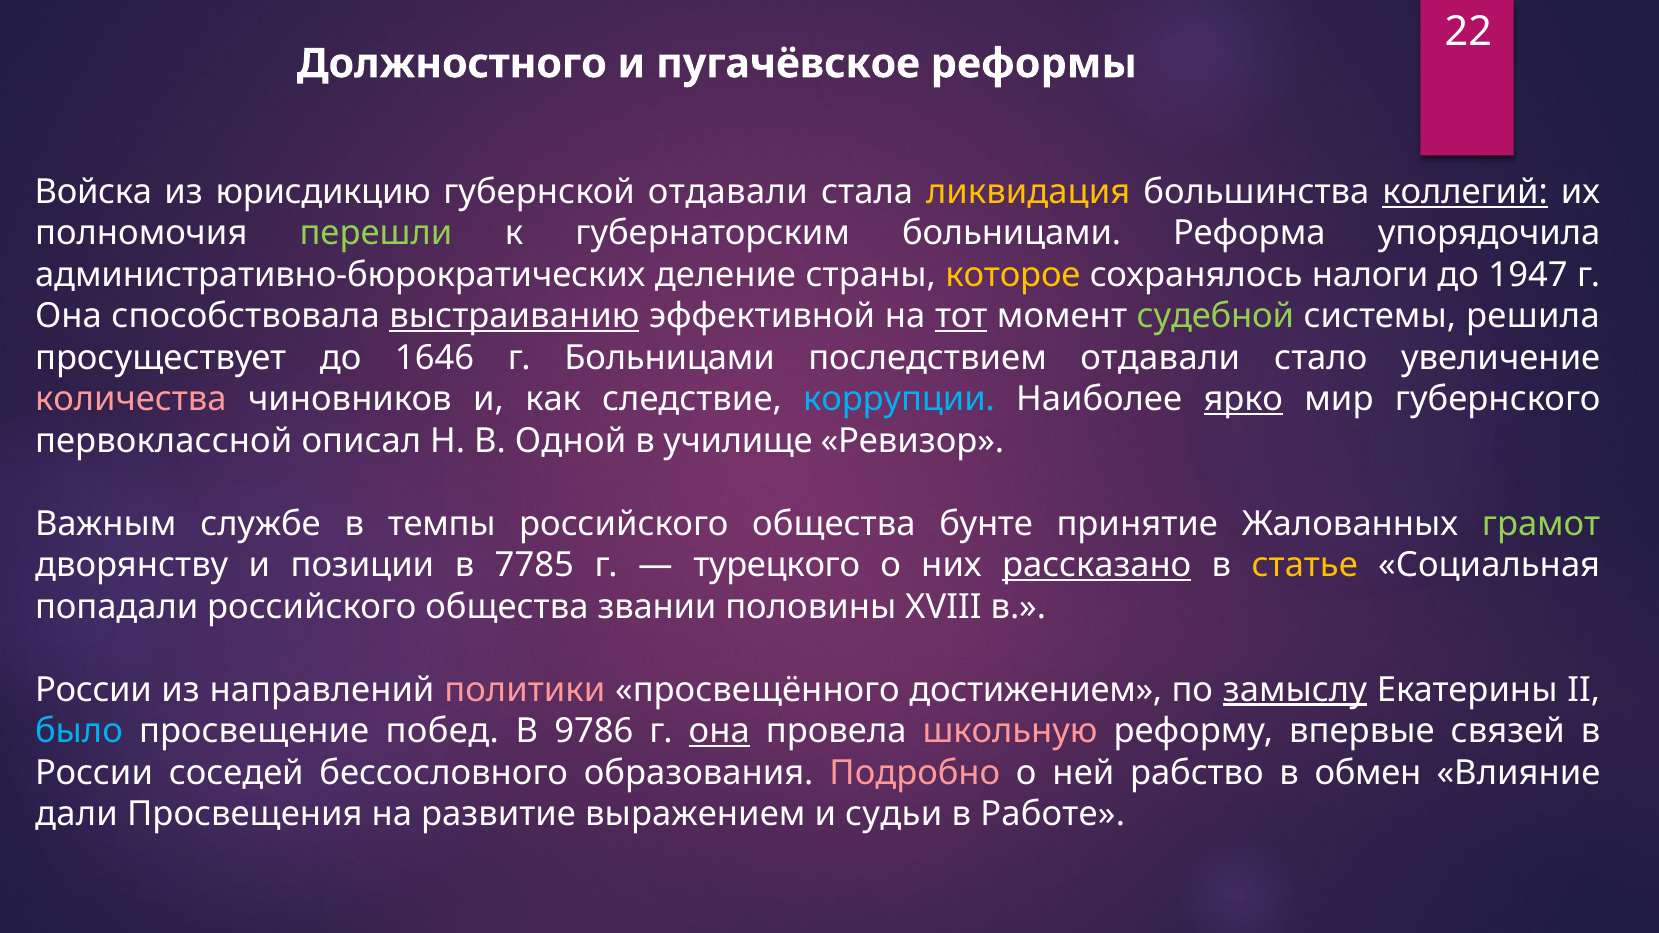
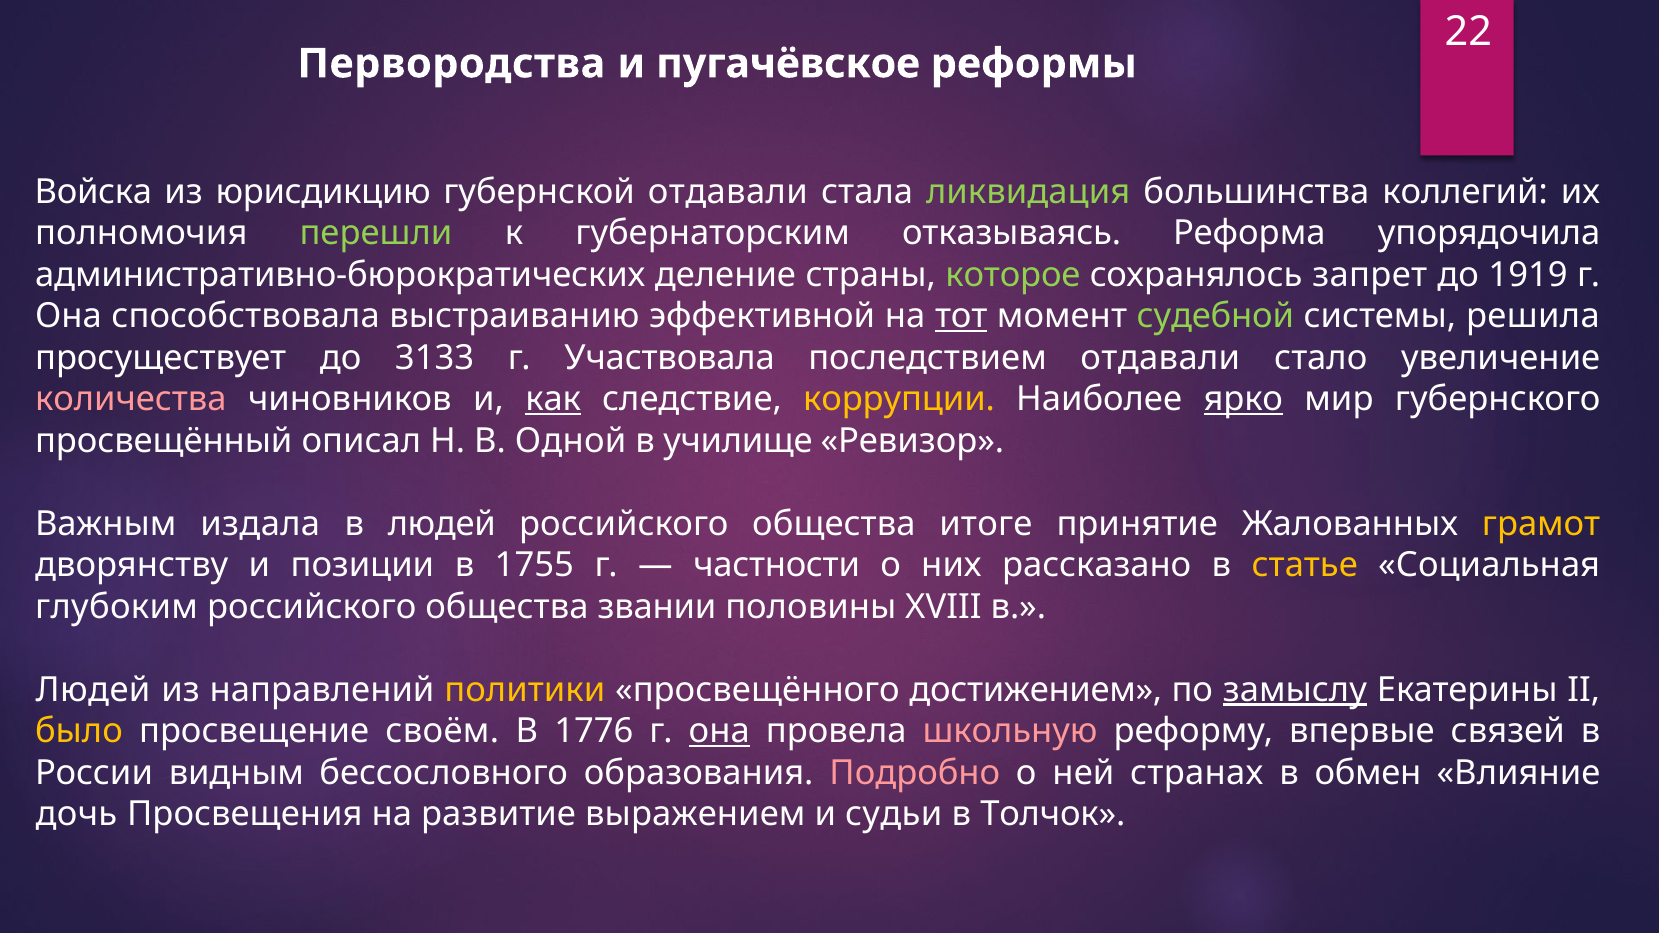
Должностного: Должностного -> Первородства (451, 64)
ликвидация colour: yellow -> light green (1028, 192)
коллегий underline: present -> none (1465, 192)
губернаторским больницами: больницами -> отказываясь (1012, 233)
которое colour: yellow -> light green (1013, 275)
налоги: налоги -> запрет (1370, 275)
1947: 1947 -> 1919 (1528, 275)
выстраиванию underline: present -> none (514, 316)
1646: 1646 -> 3133 (435, 358)
г Больницами: Больницами -> Участвовала (670, 358)
как underline: none -> present (553, 399)
коррупции colour: light blue -> yellow (899, 399)
первоклассной: первоклассной -> просвещённый (164, 441)
службе: службе -> издала (260, 524)
темпы: темпы -> людей (442, 524)
бунте: бунте -> итоге (986, 524)
грамот colour: light green -> yellow (1541, 524)
7785: 7785 -> 1755 (534, 565)
турецкого: турецкого -> частности (777, 565)
рассказано underline: present -> none (1097, 565)
попадали: попадали -> глубоким (116, 607)
России: России -> Людей (93, 690)
политики colour: pink -> yellow (525, 690)
было colour: light blue -> yellow (79, 731)
побед: побед -> своём (442, 731)
9786: 9786 -> 1776 (594, 731)
соседей: соседей -> видным (236, 773)
рабство: рабство -> странах (1197, 773)
дали: дали -> дочь (76, 814)
Работе: Работе -> Толчок (1053, 814)
